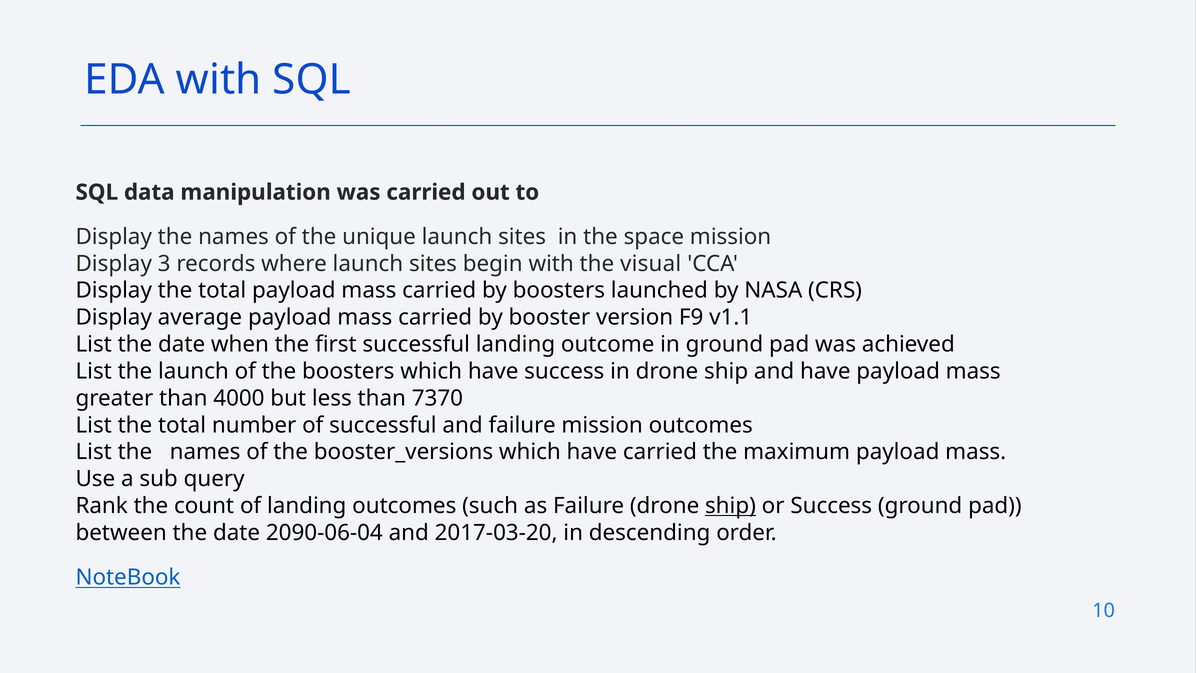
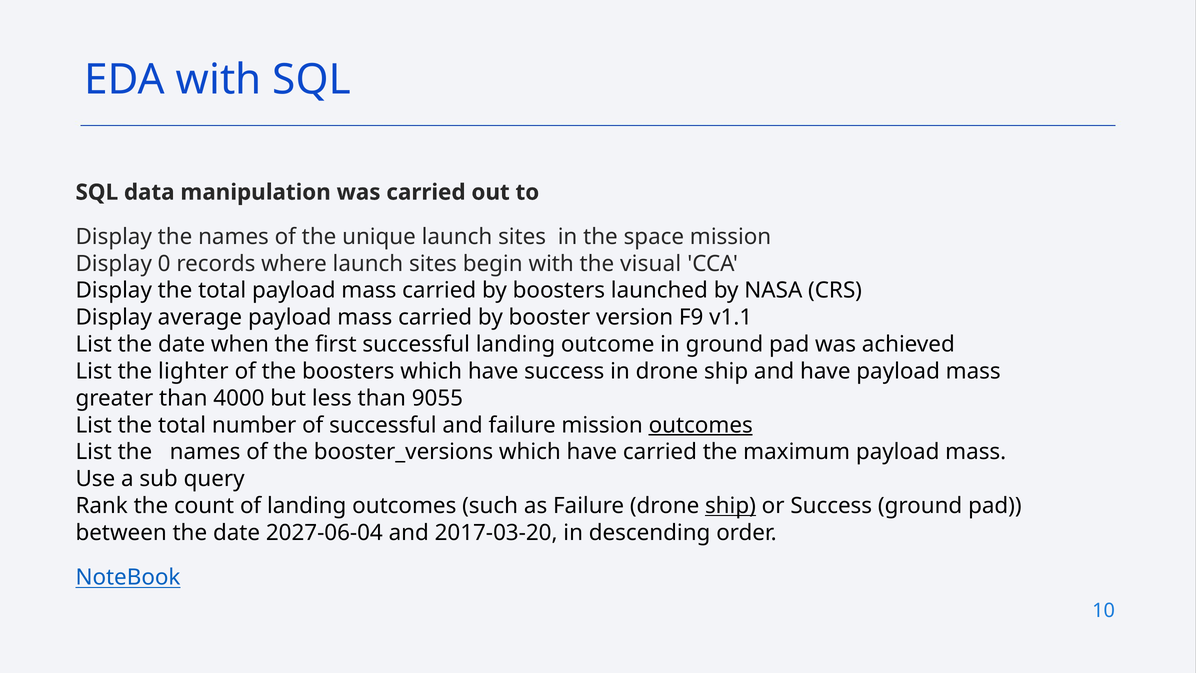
3: 3 -> 0 (164, 263)
the launch: launch -> lighter (193, 371)
7370: 7370 -> 9055 (437, 398)
outcomes underline: none -> present (701, 425)
2090-06-04: 2090-06-04 -> 2027-06-04 (324, 533)
